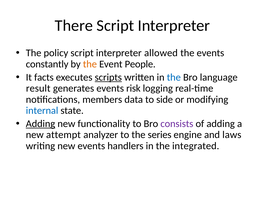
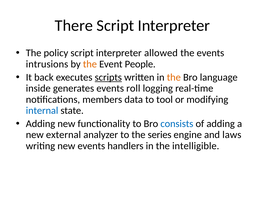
constantly: constantly -> intrusions (47, 64)
facts: facts -> back (44, 78)
the colour: blue -> orange (174, 78)
result: result -> inside (38, 89)
risk: risk -> roll (133, 89)
side: side -> tool (165, 100)
Adding underline: present -> none (41, 124)
consists colour: purple -> blue (177, 124)
attempt: attempt -> external (63, 135)
integrated: integrated -> intelligible (196, 146)
